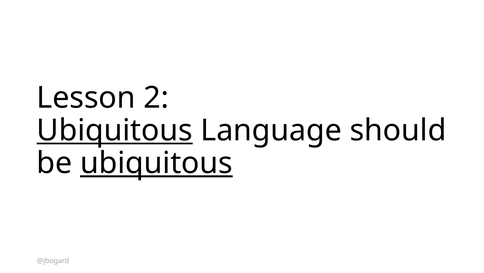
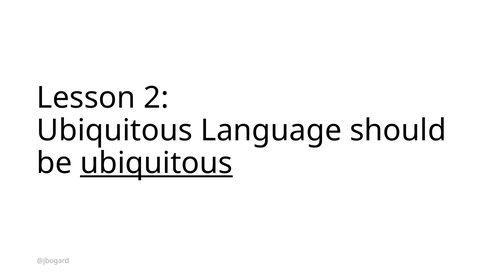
Ubiquitous underline: present -> none (115, 130)
